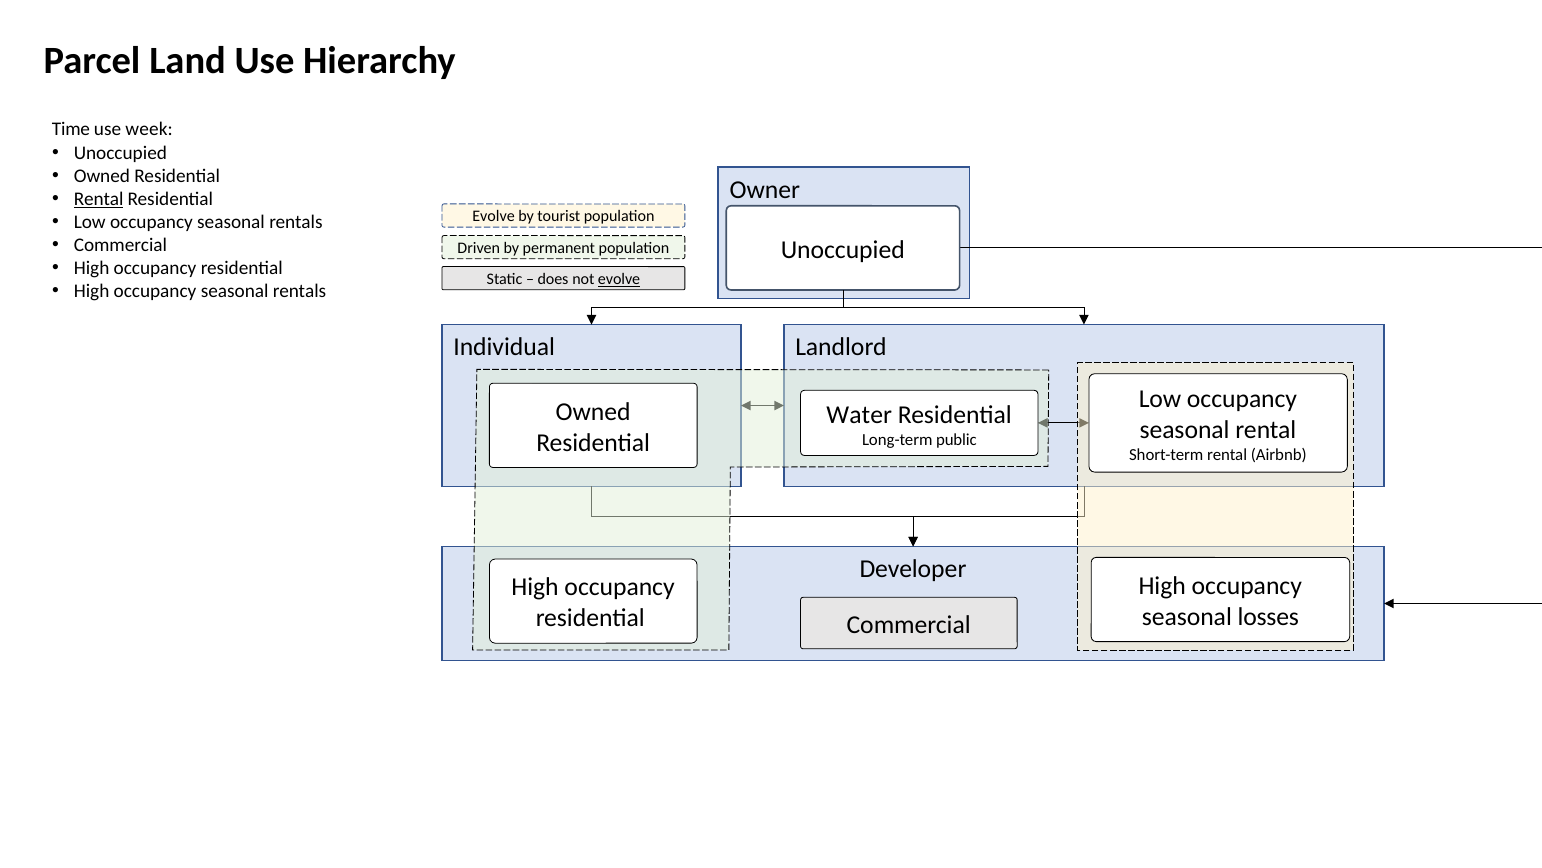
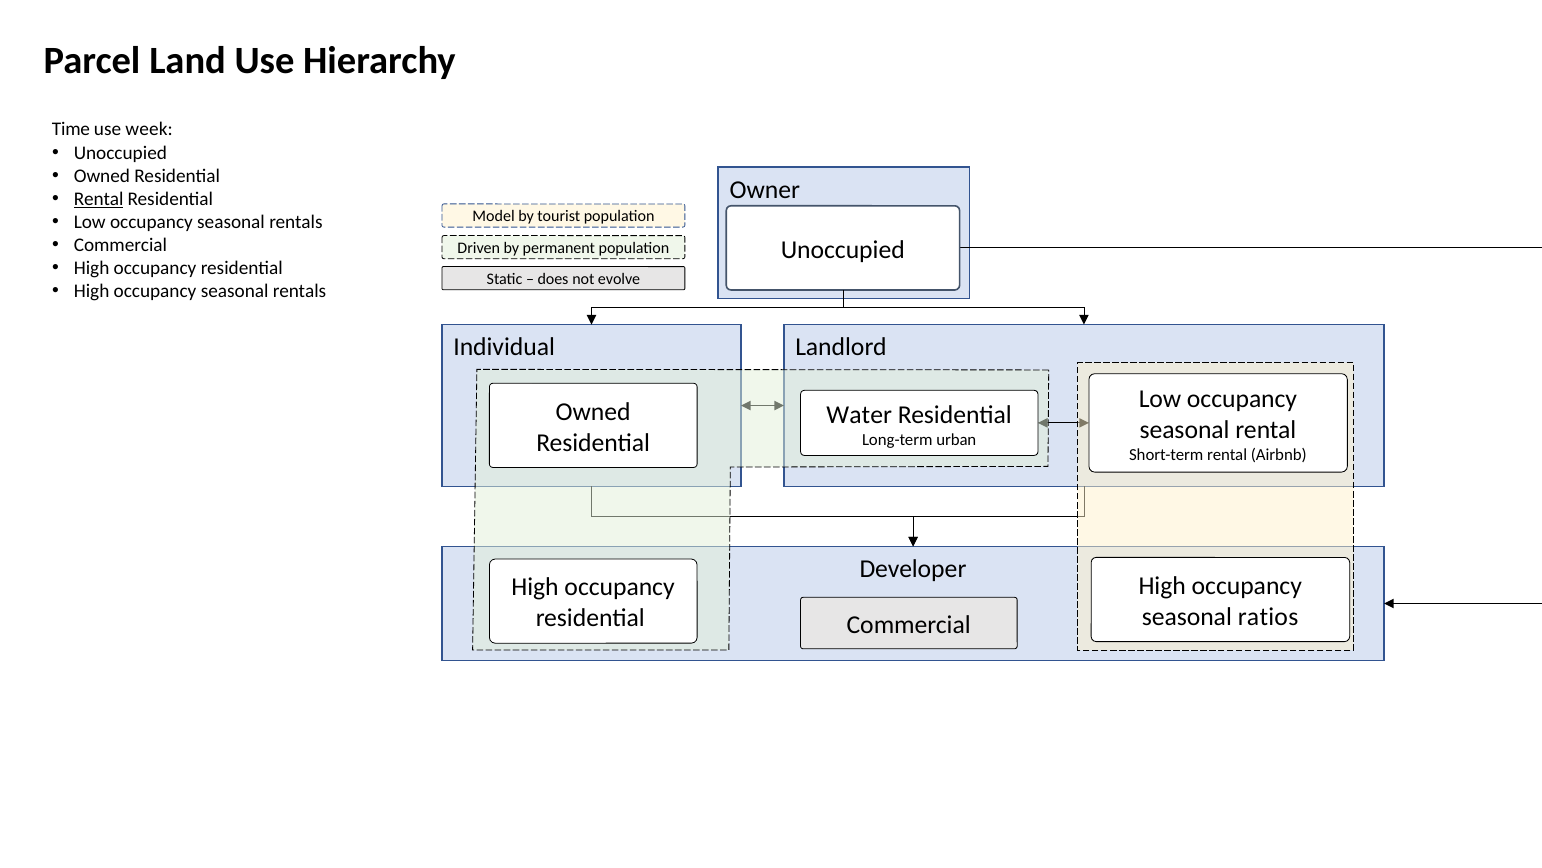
Evolve: Evolve -> Model (494, 216)
evolve underline: present -> none (619, 279)
public: public -> urban (956, 439)
losses: losses -> ratios (1268, 616)
